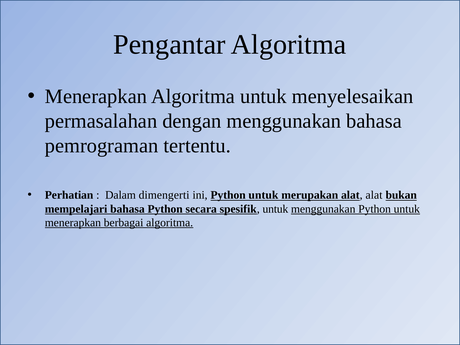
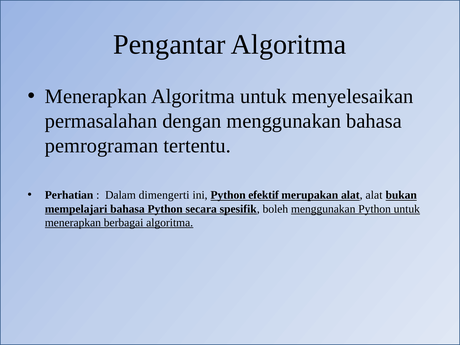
ini Python untuk: untuk -> efektif (264, 195)
spesifik untuk: untuk -> boleh (275, 209)
